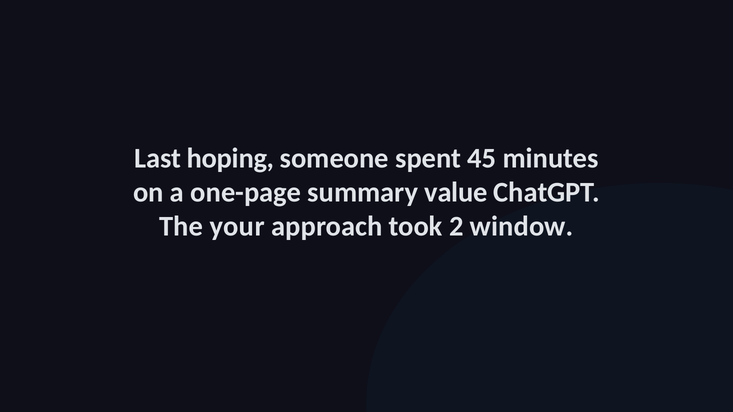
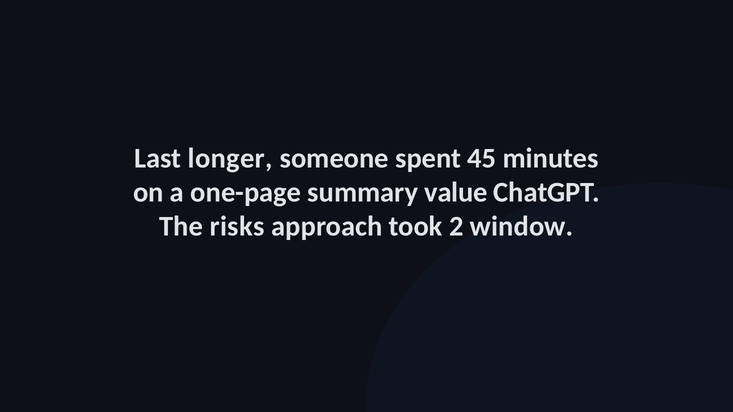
hoping: hoping -> longer (230, 158)
your: your -> risks (237, 227)
